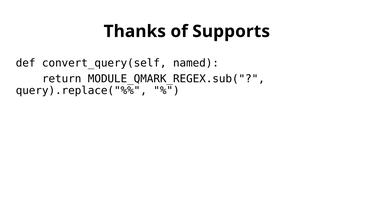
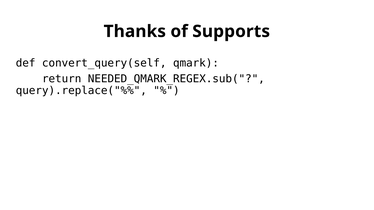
named: named -> qmark (196, 63)
MODULE_QMARK_REGEX.sub(: MODULE_QMARK_REGEX.sub( -> NEEDED_QMARK_REGEX.sub( (176, 79)
